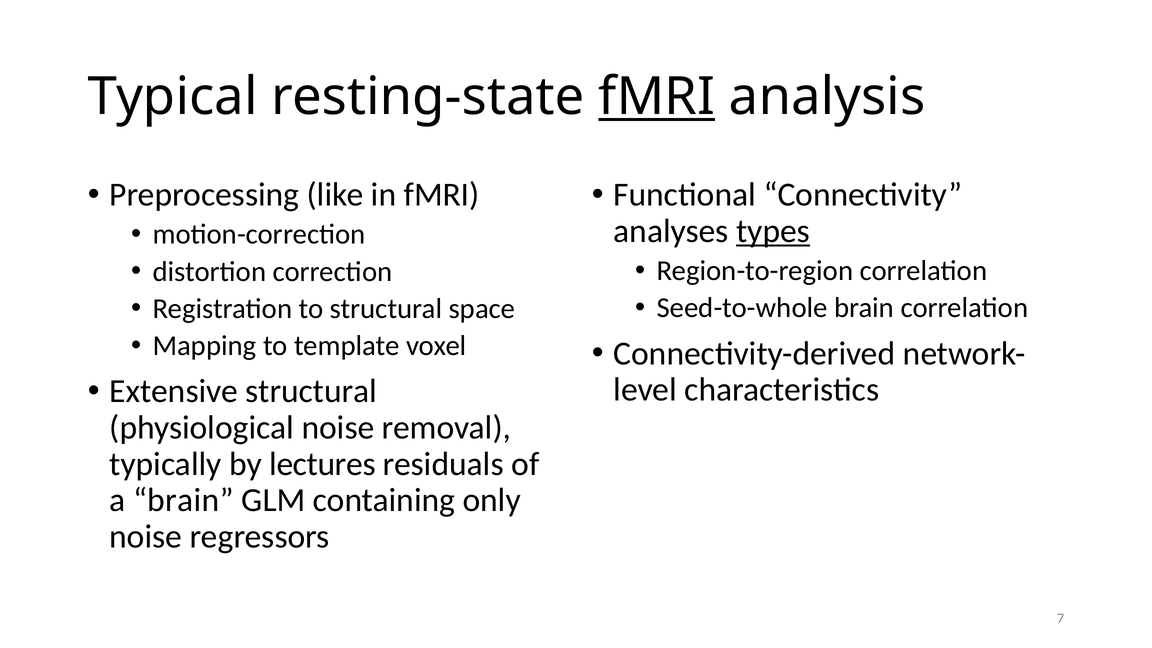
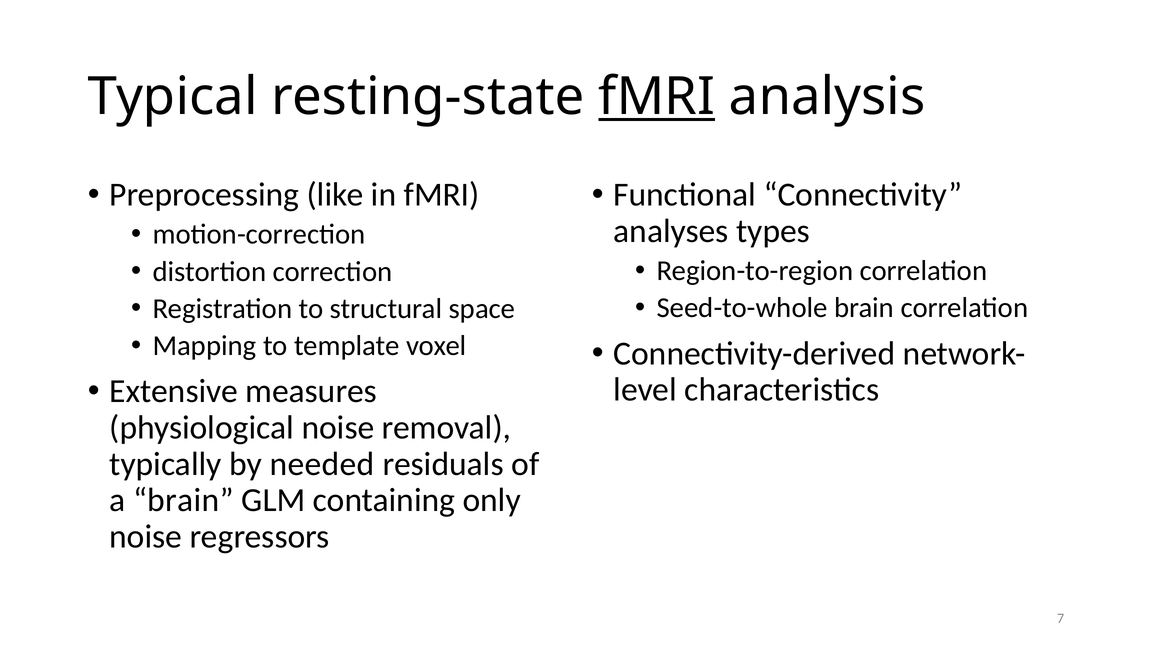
types underline: present -> none (773, 231)
Extensive structural: structural -> measures (311, 391)
lectures: lectures -> needed (322, 464)
